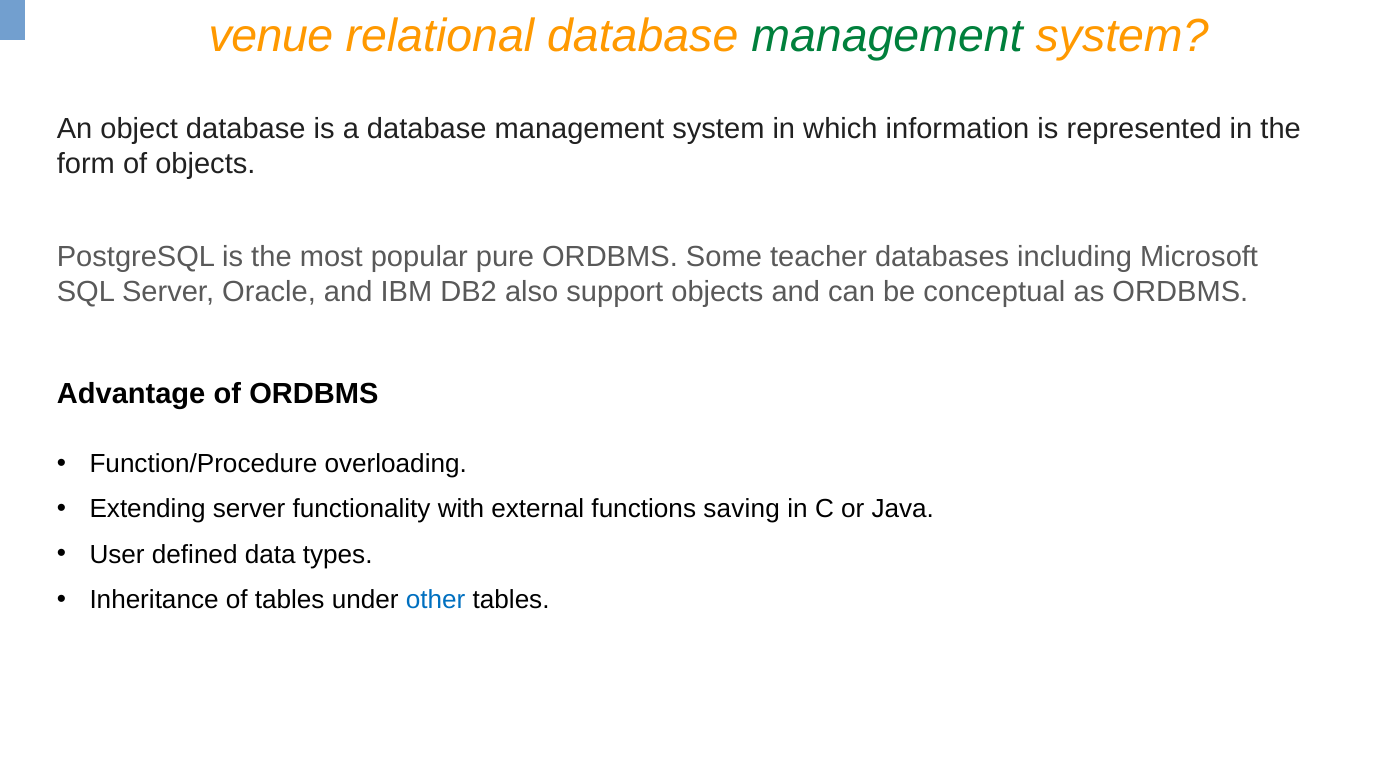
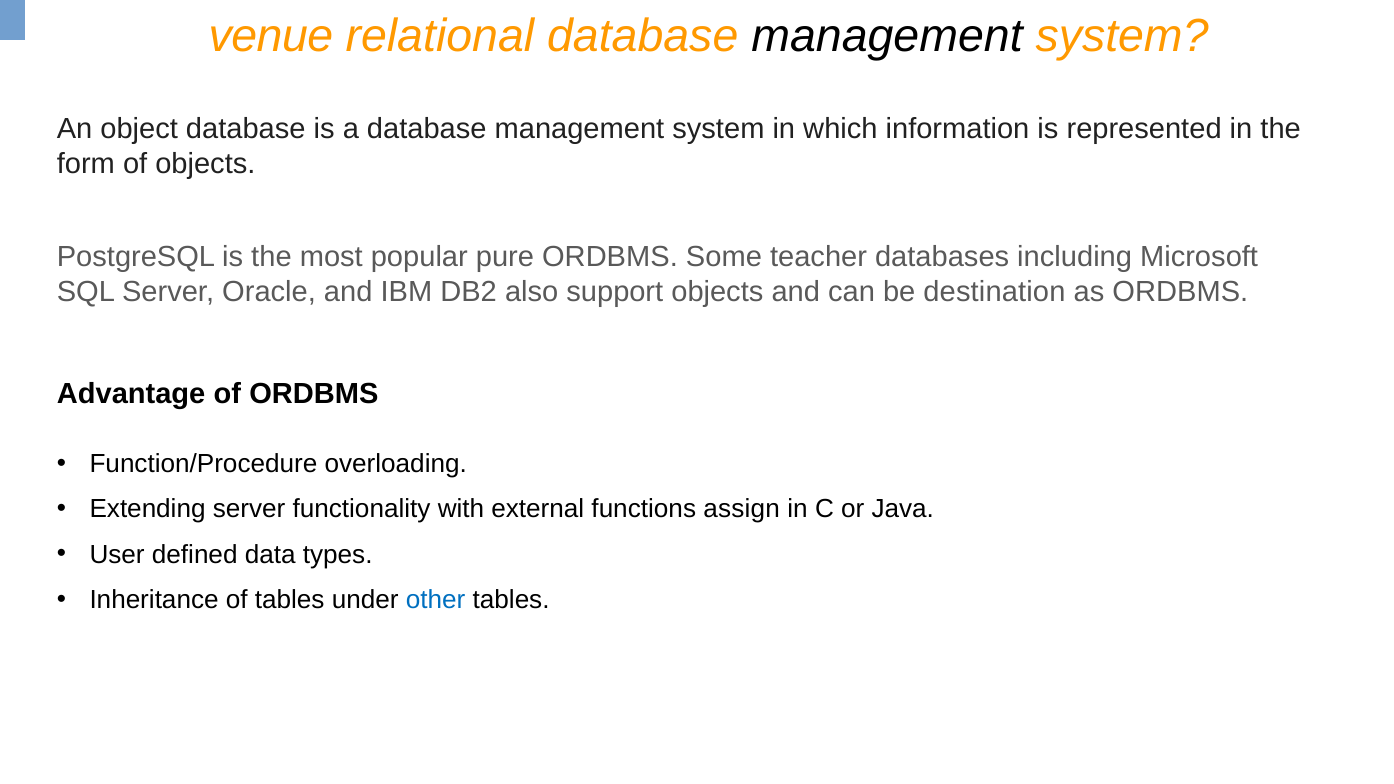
management colour: green -> black (887, 36)
conceptual: conceptual -> destination (994, 292)
saving: saving -> assign (742, 509)
